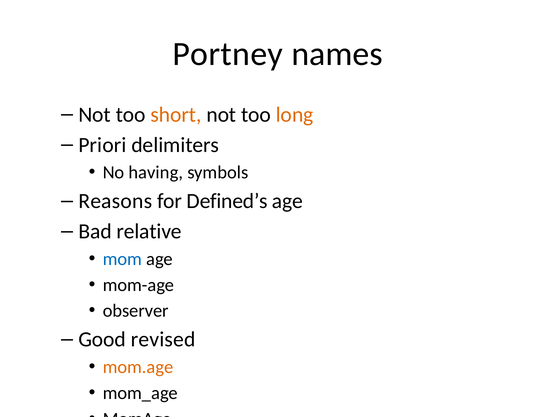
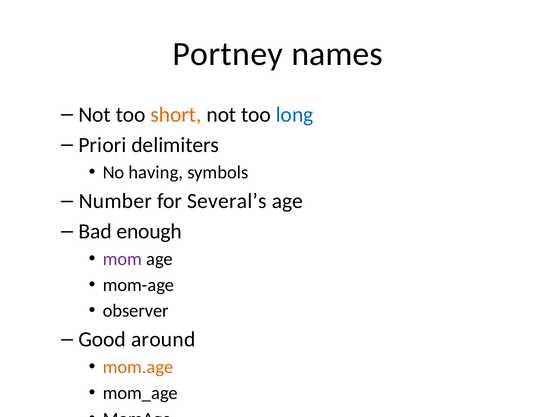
long colour: orange -> blue (295, 114)
Reasons: Reasons -> Number (115, 201)
Defined’s: Defined’s -> Several’s (227, 201)
relative: relative -> enough (149, 231)
mom colour: blue -> purple (122, 259)
revised: revised -> around (163, 339)
